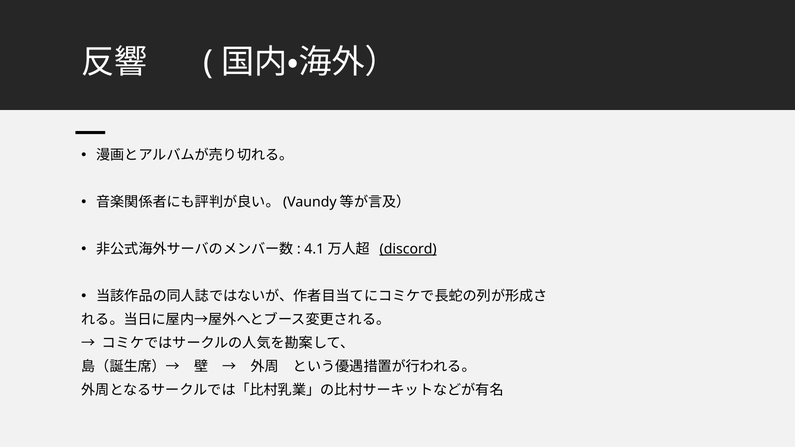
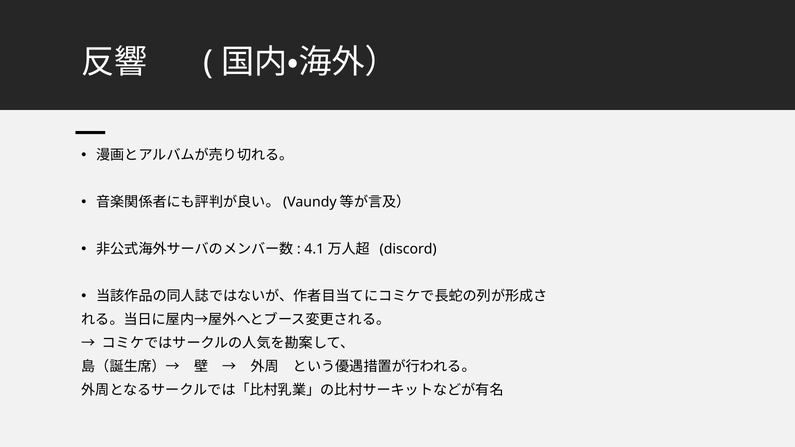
discord underline: present -> none (408, 249)
